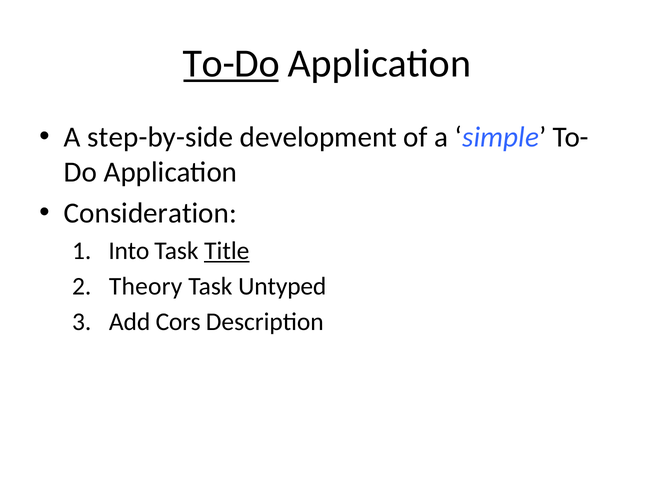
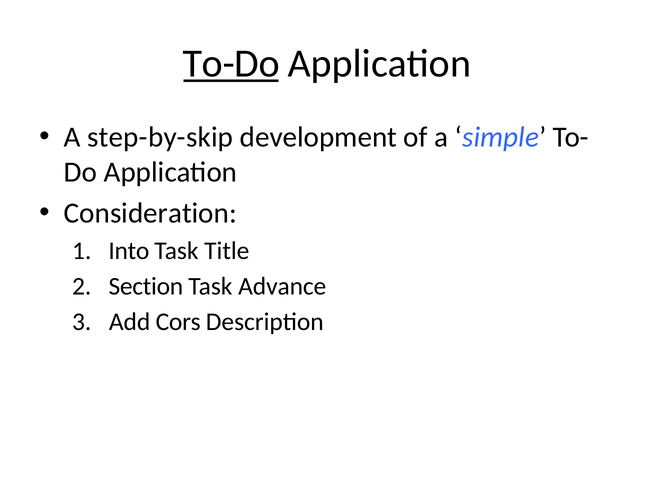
step-by-side: step-by-side -> step-by-skip (160, 137)
Title underline: present -> none (227, 251)
Theory: Theory -> Section (146, 286)
Untyped: Untyped -> Advance (282, 286)
